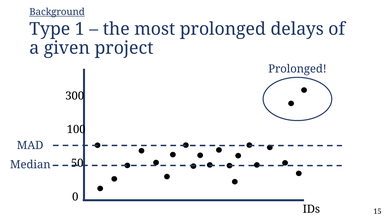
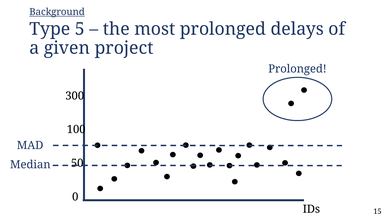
1: 1 -> 5 (80, 29)
